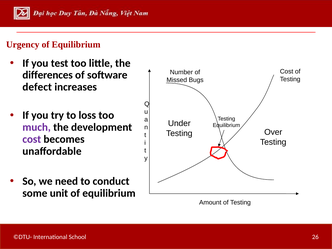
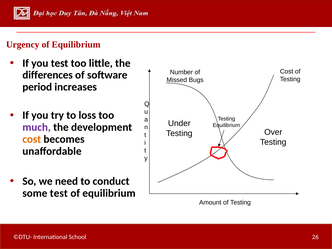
defect: defect -> period (37, 87)
cost colour: purple -> orange (32, 139)
some unit: unit -> test (59, 193)
